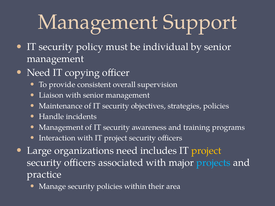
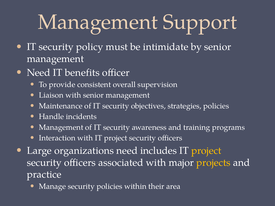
individual: individual -> intimidate (166, 47)
copying: copying -> benefits (82, 73)
projects colour: light blue -> yellow (213, 163)
